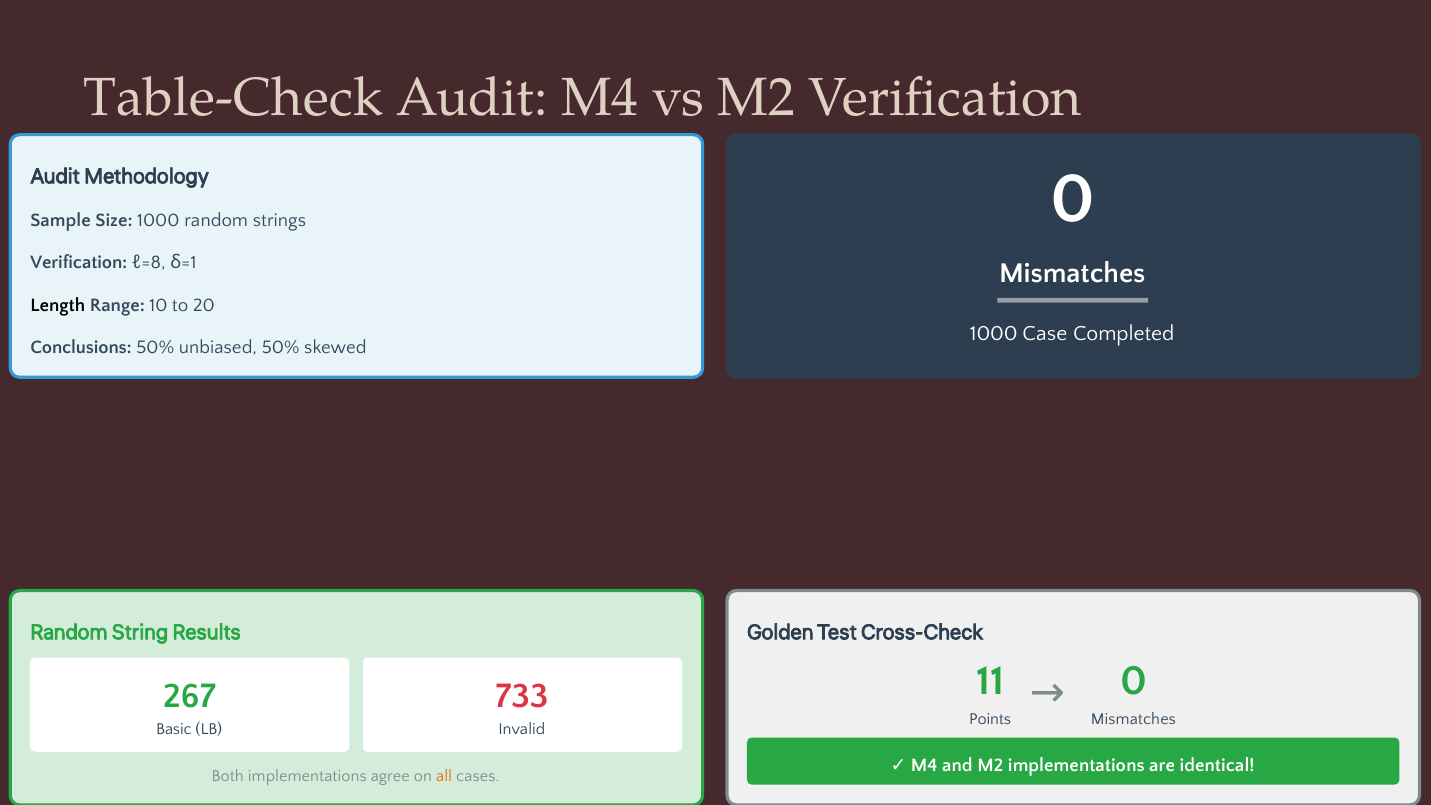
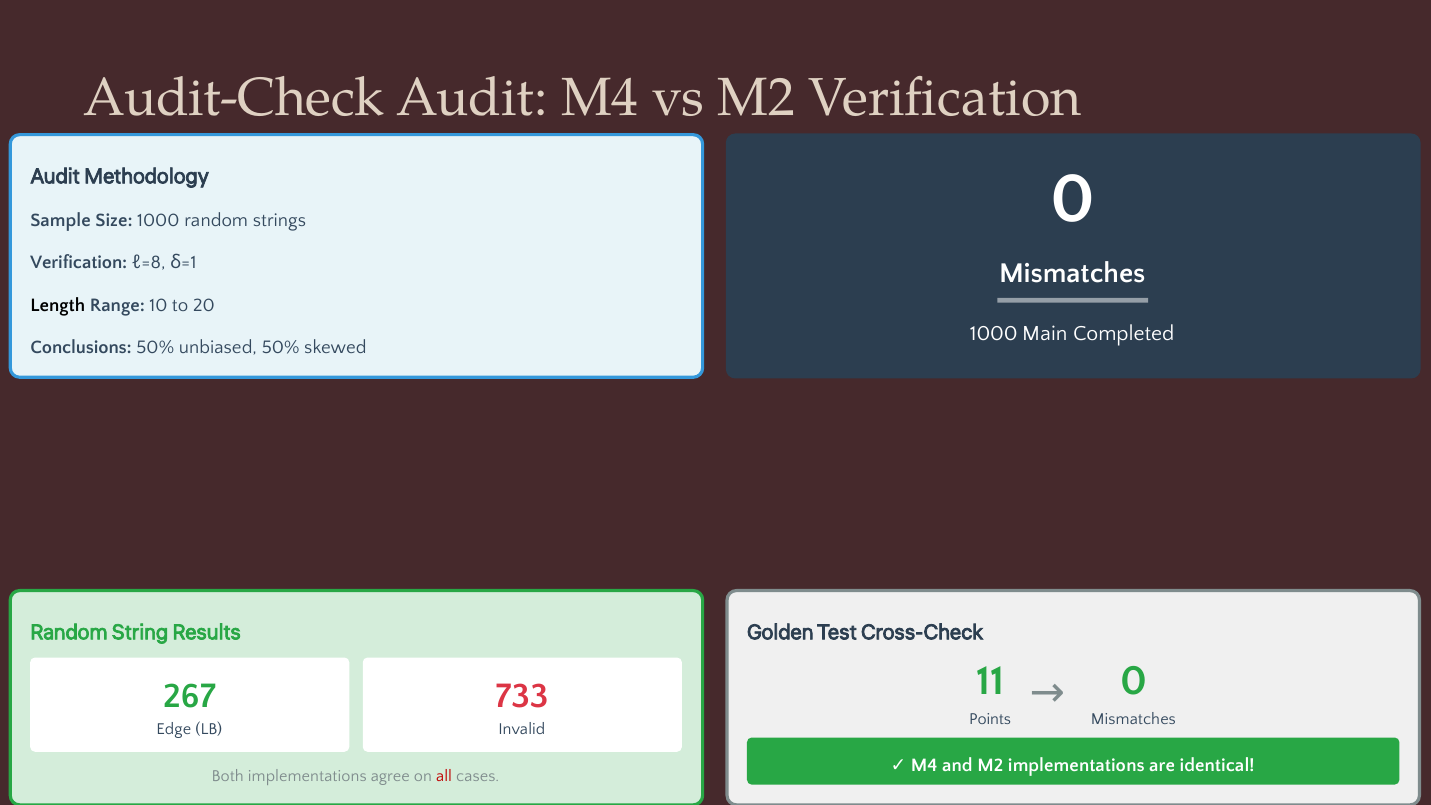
Table-Check: Table-Check -> Audit-Check (234, 98)
Case: Case -> Main (1045, 334)
Basic: Basic -> Edge (174, 729)
all colour: orange -> red (444, 776)
